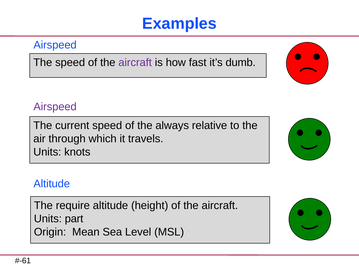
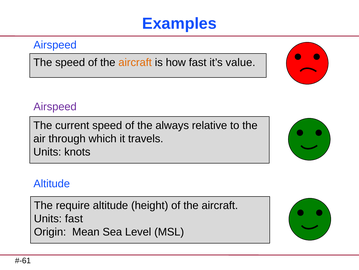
aircraft colour: purple -> orange (135, 62)
dumb: dumb -> value (241, 62)
Units part: part -> fast (74, 218)
